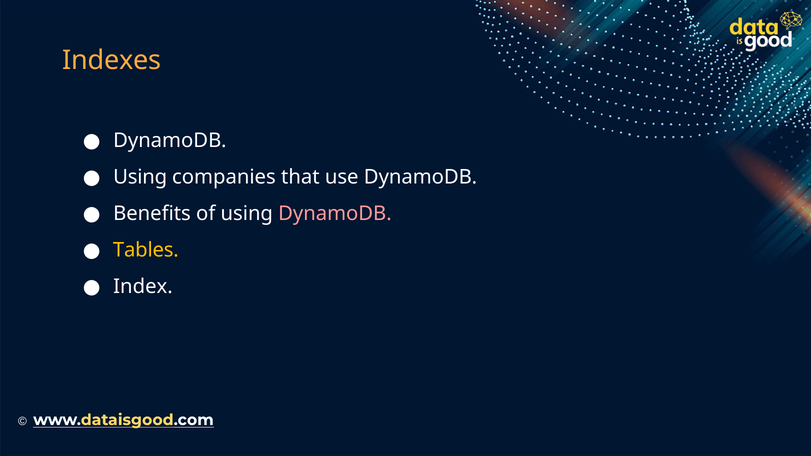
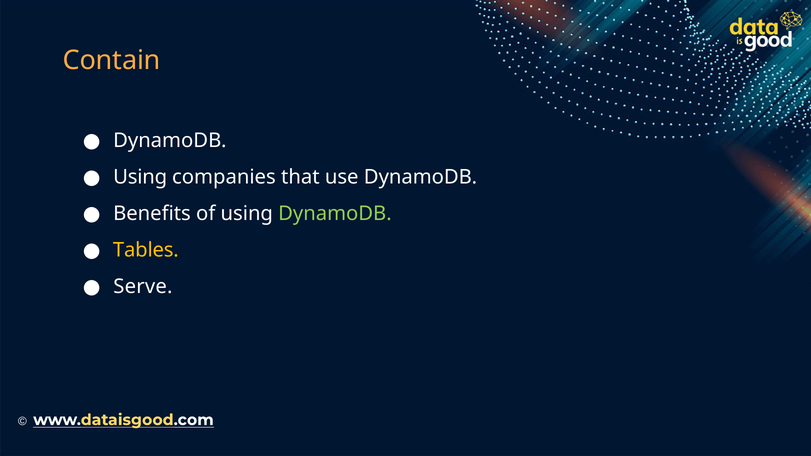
Indexes: Indexes -> Contain (112, 60)
DynamoDB colour: pink -> light green (335, 214)
Index: Index -> Serve (143, 287)
